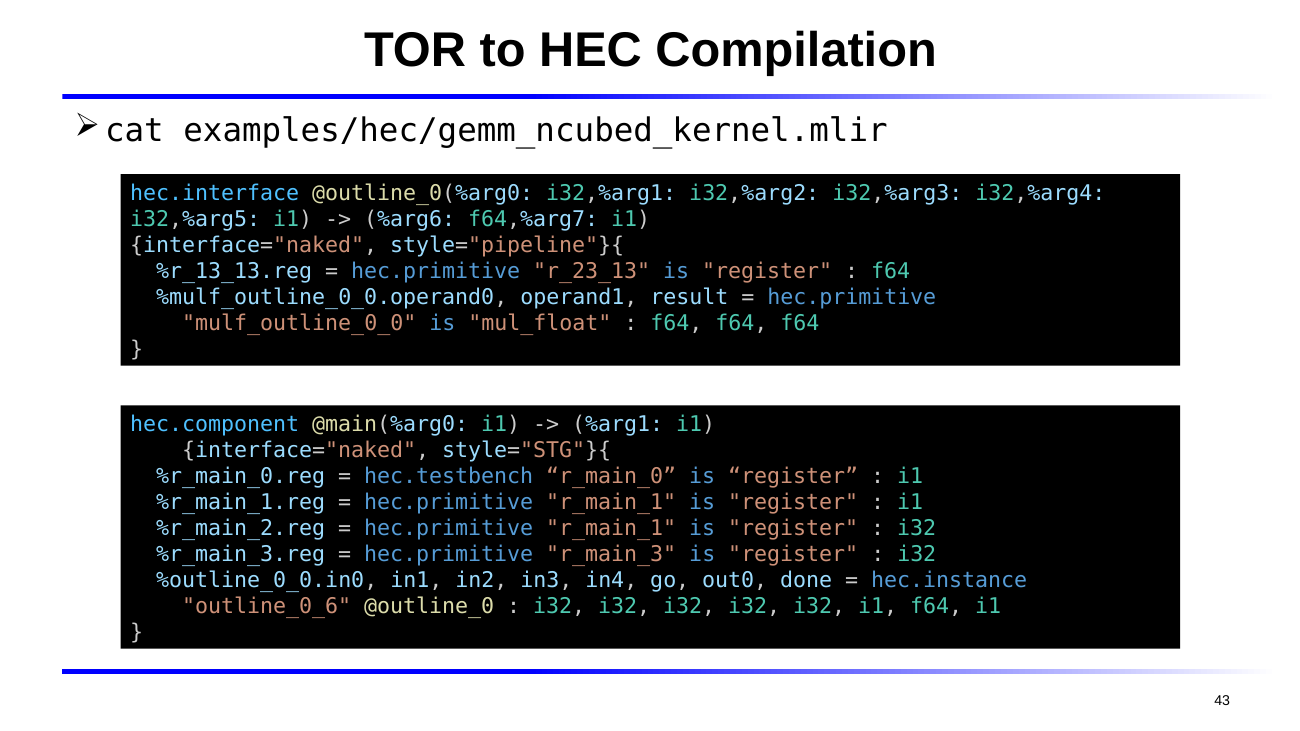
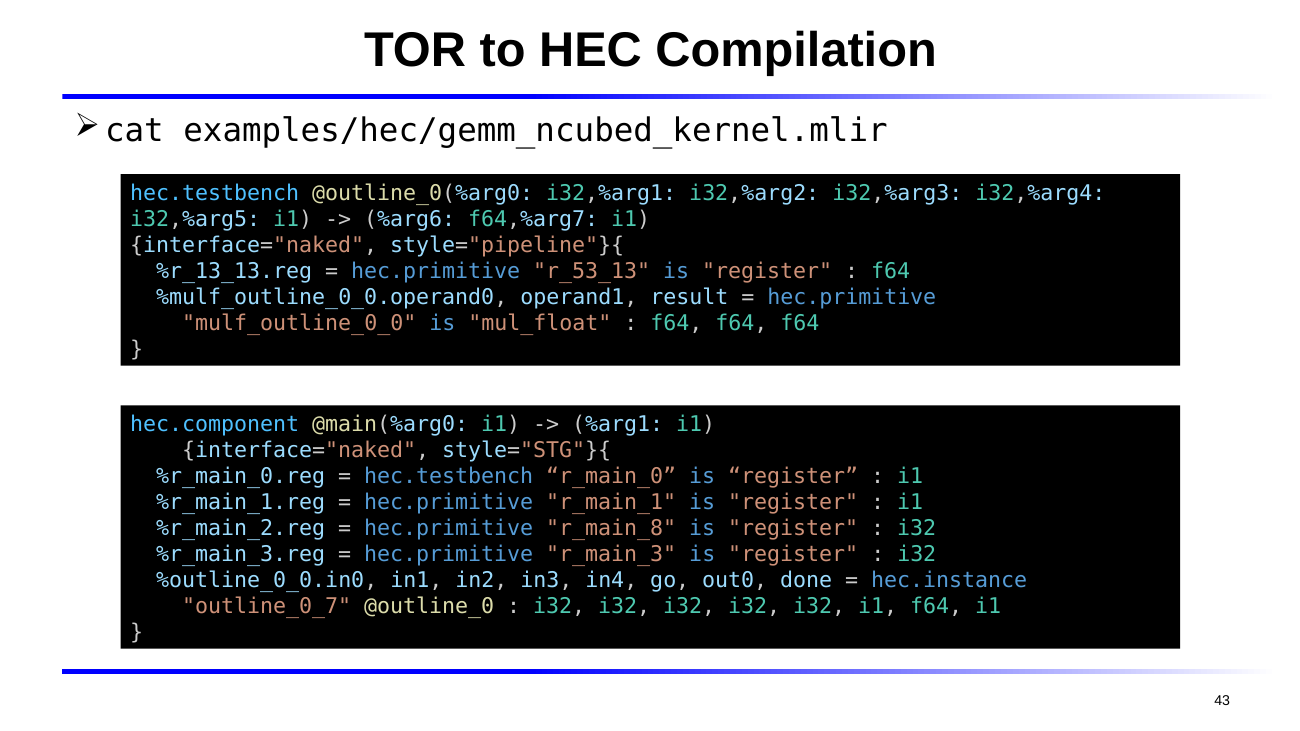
hec.interface: hec.interface -> hec.testbench (215, 193)
r_23_13: r_23_13 -> r_53_13 (592, 271)
r_main_1: r_main_1 -> r_main_8 (611, 529)
outline_0_6: outline_0_6 -> outline_0_7 (267, 607)
